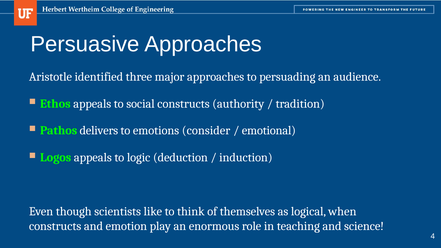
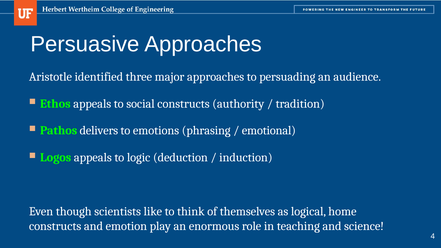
consider: consider -> phrasing (206, 131)
when: when -> home (342, 212)
